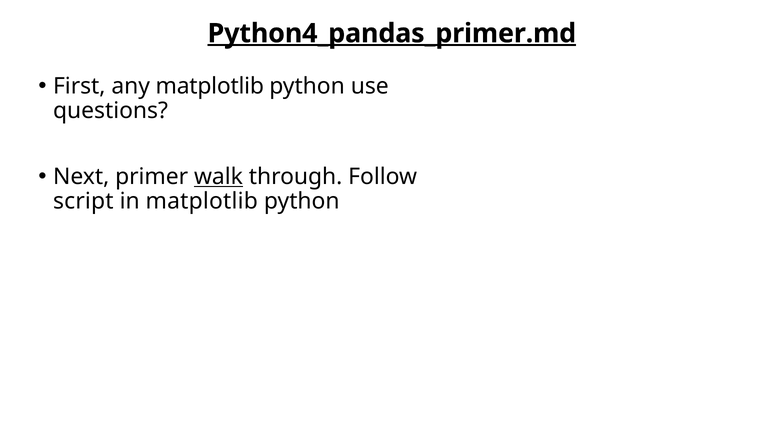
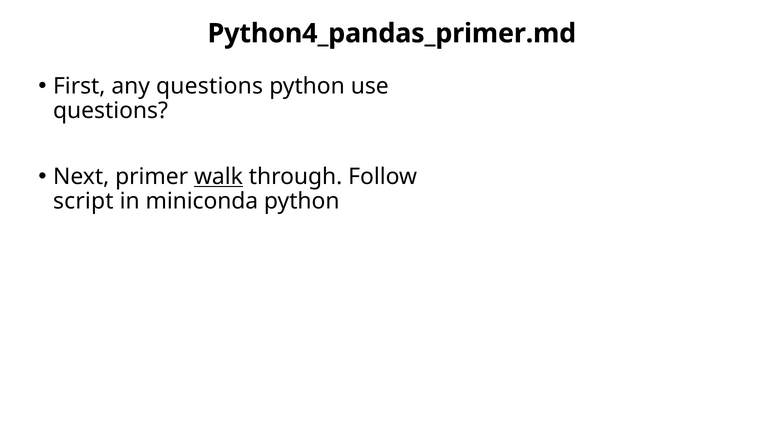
Python4_pandas_primer.md underline: present -> none (392, 33)
any matplotlib: matplotlib -> questions (210, 86)
in matplotlib: matplotlib -> miniconda (202, 201)
